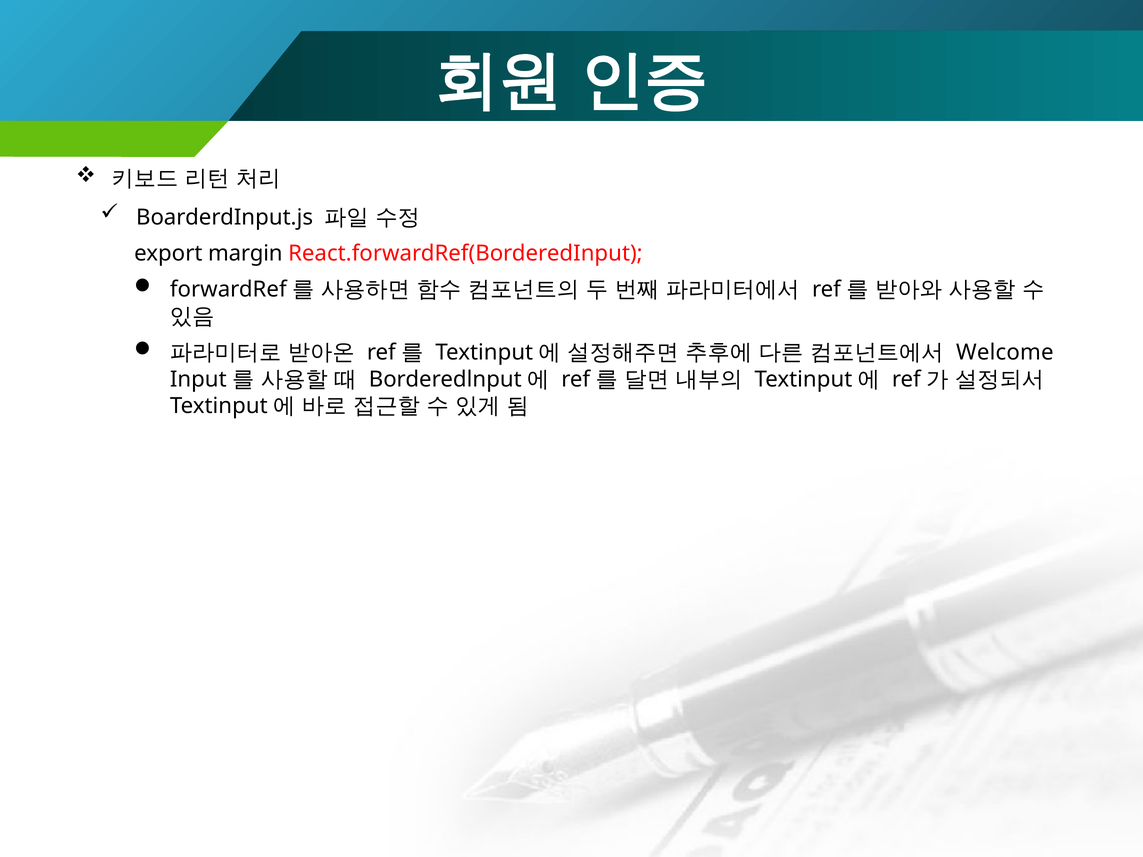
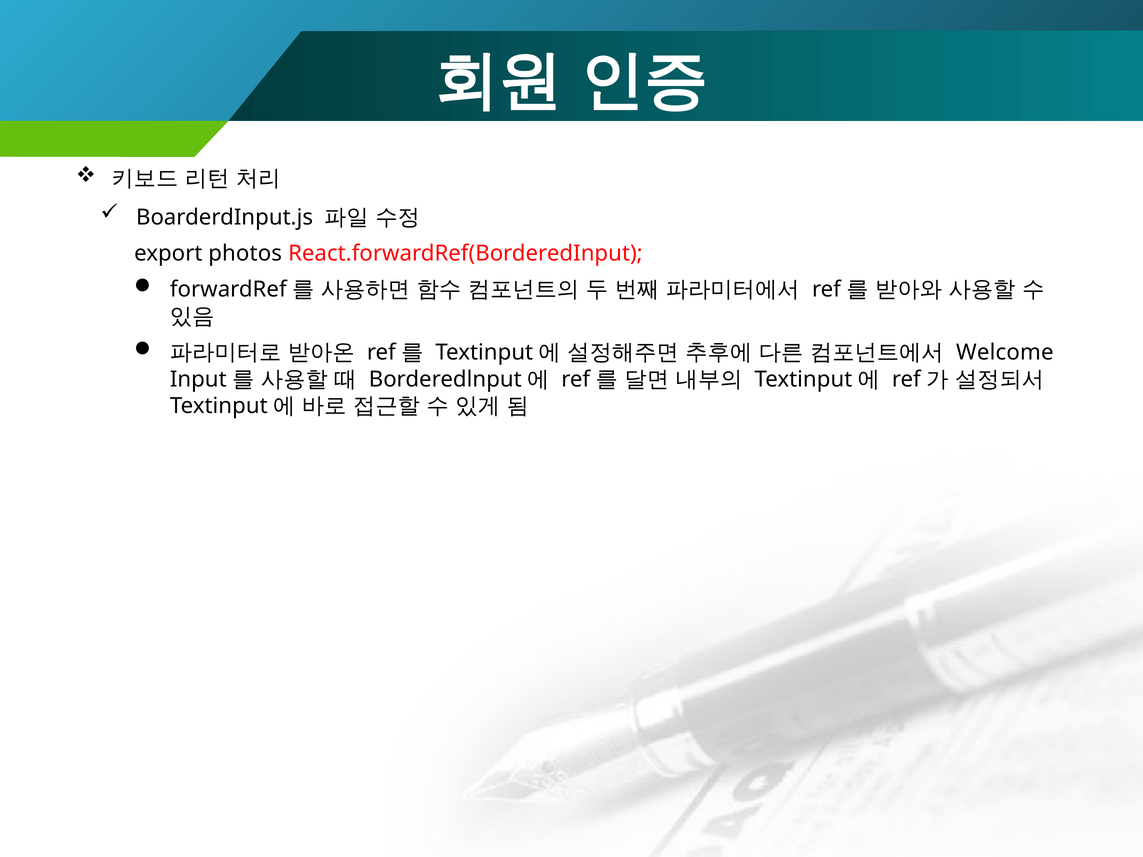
margin: margin -> photos (245, 253)
